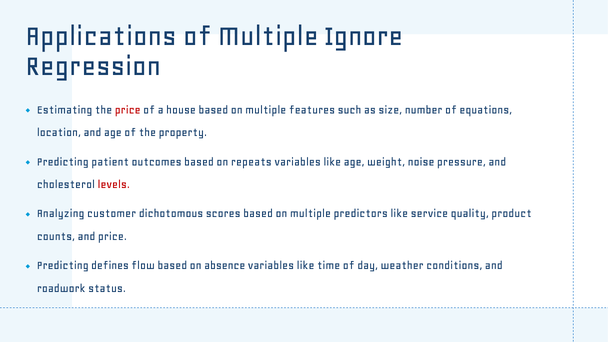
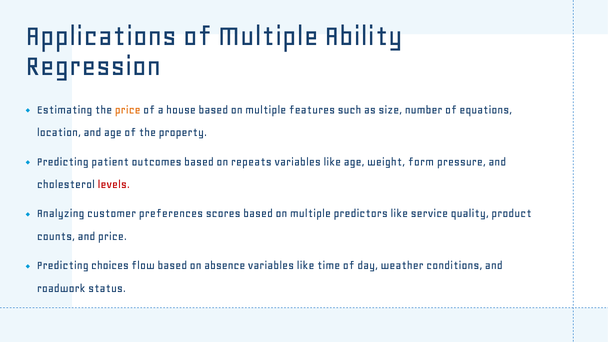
Ignore: Ignore -> Ability (364, 35)
price colour: red -> orange (128, 109)
noise: noise -> form (421, 161)
dichotomous: dichotomous -> preferences (171, 213)
defines: defines -> choices (110, 265)
